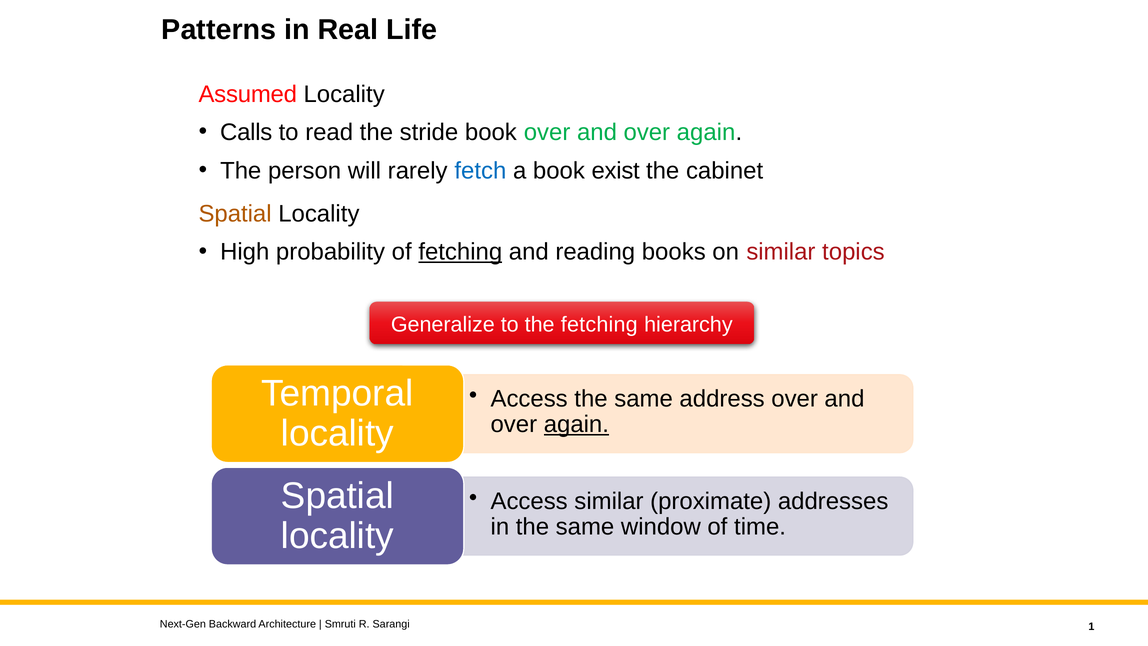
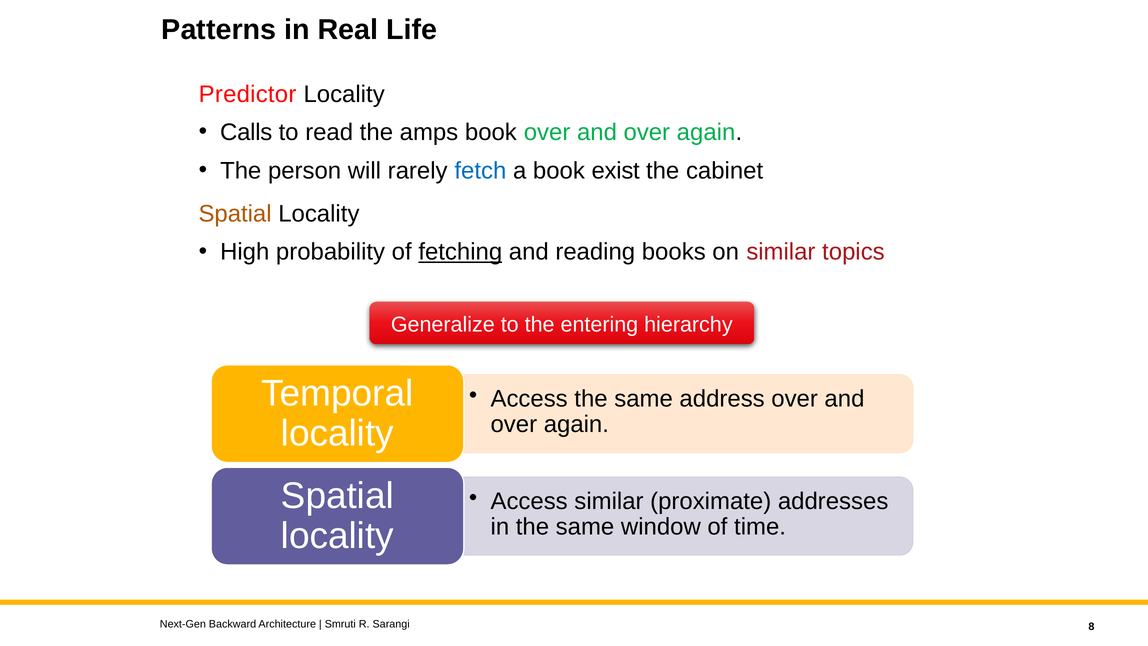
Assumed: Assumed -> Predictor (248, 94)
stride: stride -> amps (429, 132)
the fetching: fetching -> entering (599, 324)
again underline: present -> none (576, 424)
1: 1 -> 8 (1091, 626)
